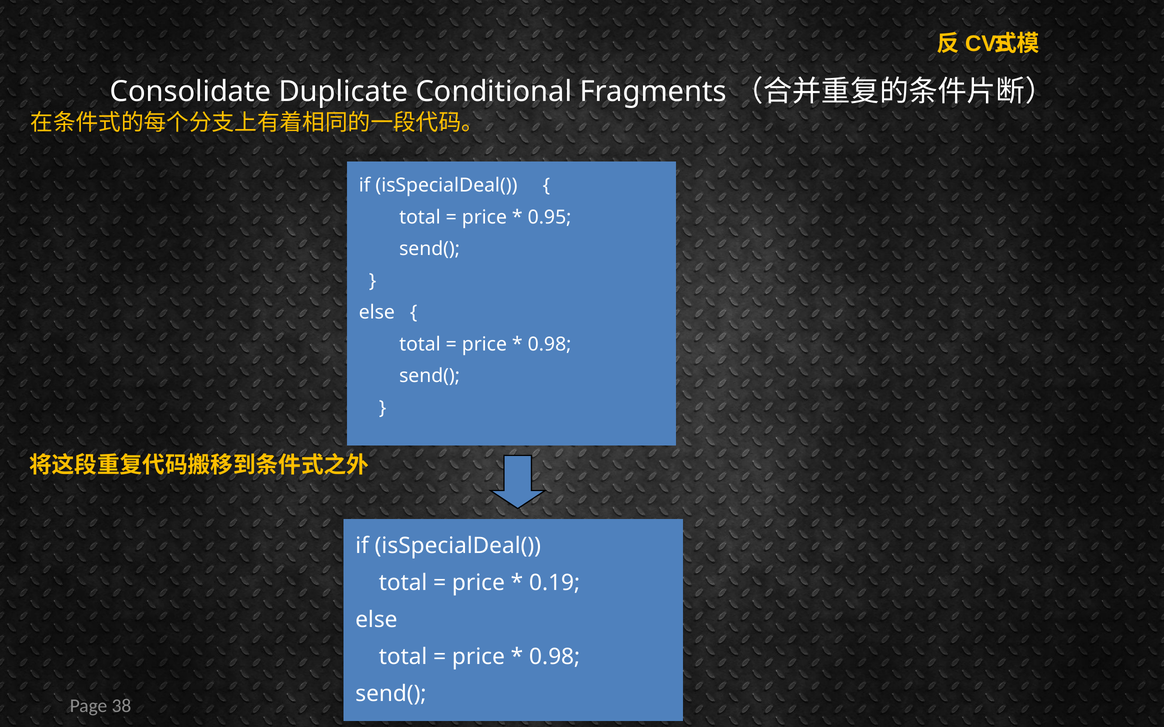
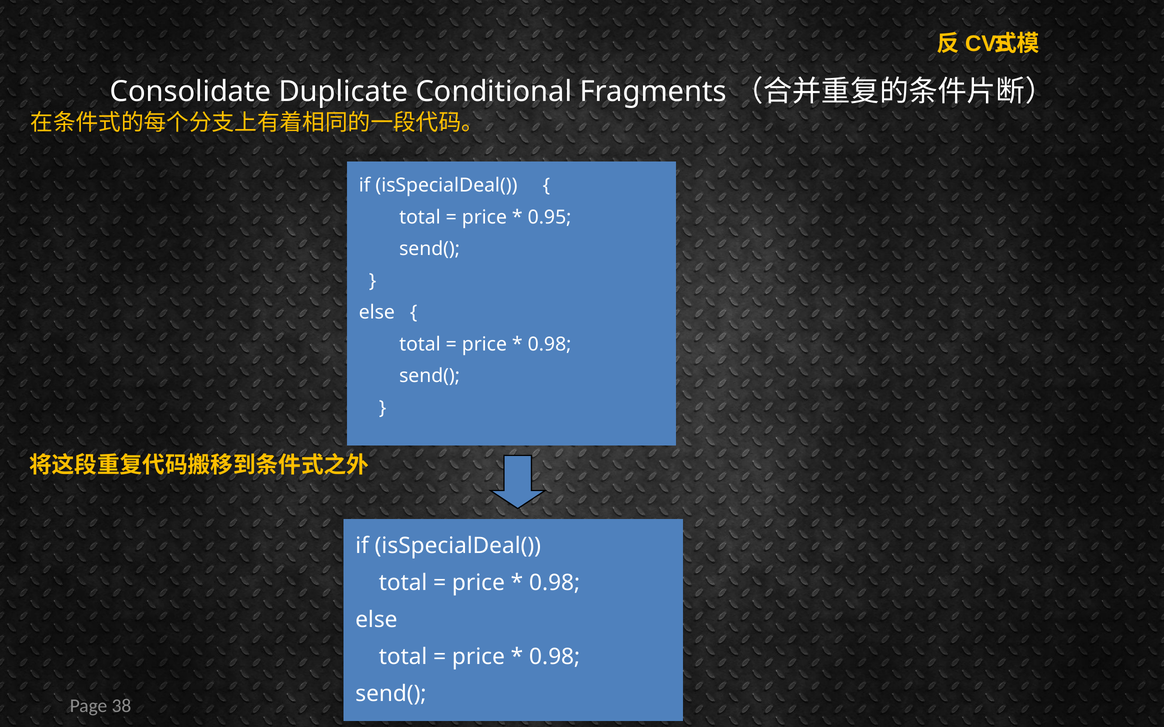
0.19: 0.19 -> 0.98 (555, 583)
